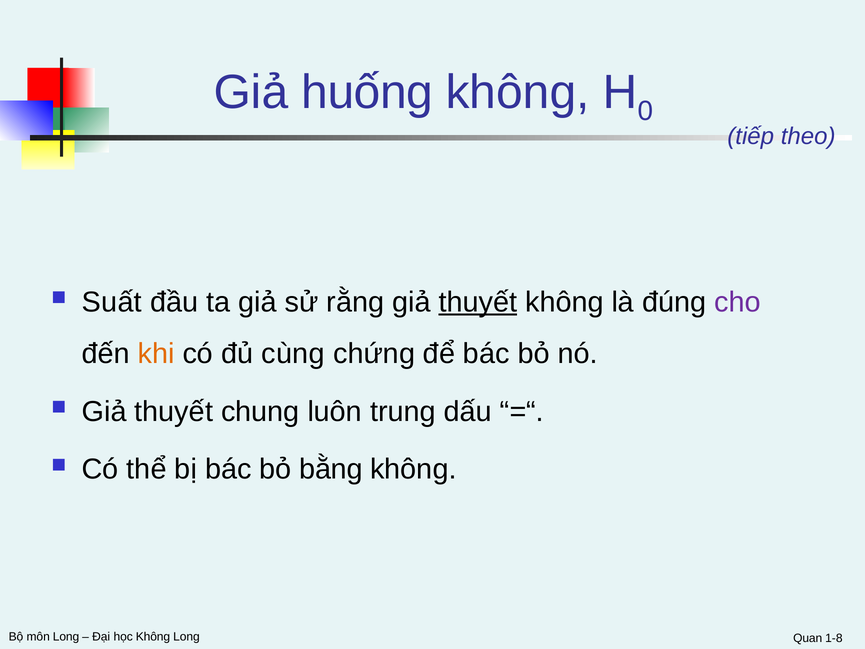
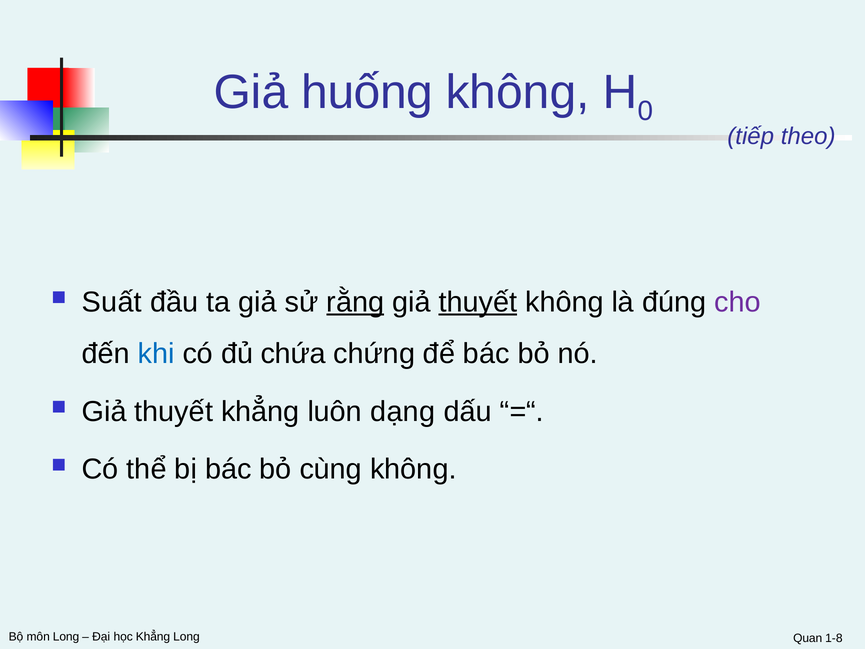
rằng underline: none -> present (355, 302)
khi colour: orange -> blue (156, 354)
cùng: cùng -> chứa (293, 354)
thuyết chung: chung -> khẳng (260, 411)
trung: trung -> dạng (403, 411)
bằng: bằng -> cùng (331, 469)
học Không: Không -> Khẳng (153, 637)
